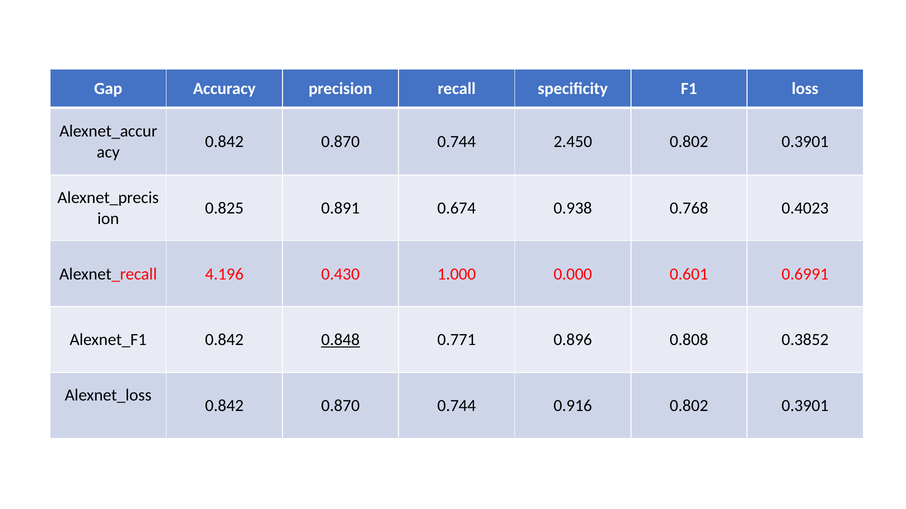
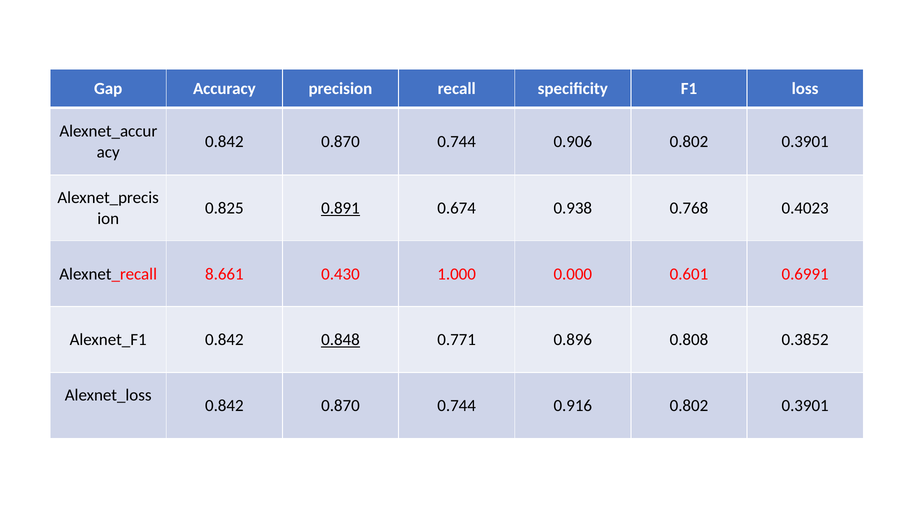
2.450: 2.450 -> 0.906 (573, 142)
0.891 underline: none -> present (340, 208)
4.196: 4.196 -> 8.661 (224, 274)
